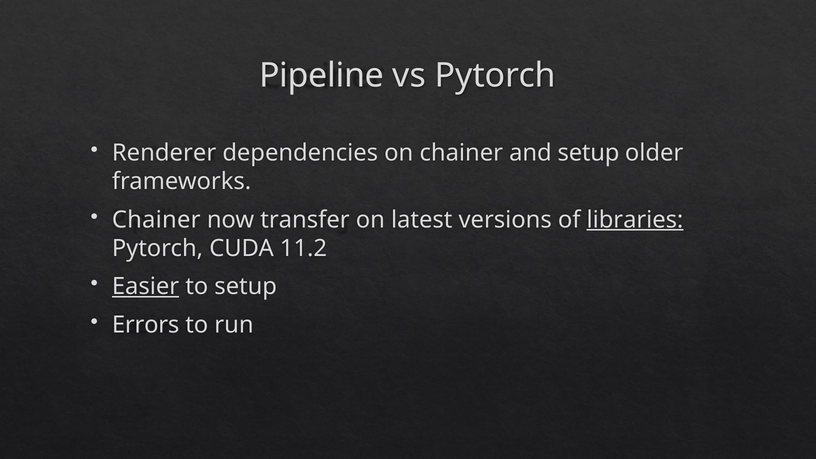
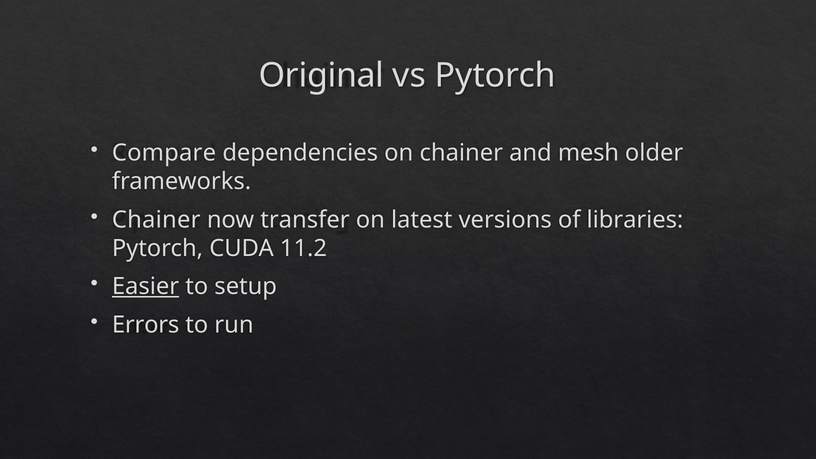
Pipeline: Pipeline -> Original (322, 76)
Renderer: Renderer -> Compare (164, 153)
and setup: setup -> mesh (588, 153)
libraries underline: present -> none (635, 220)
